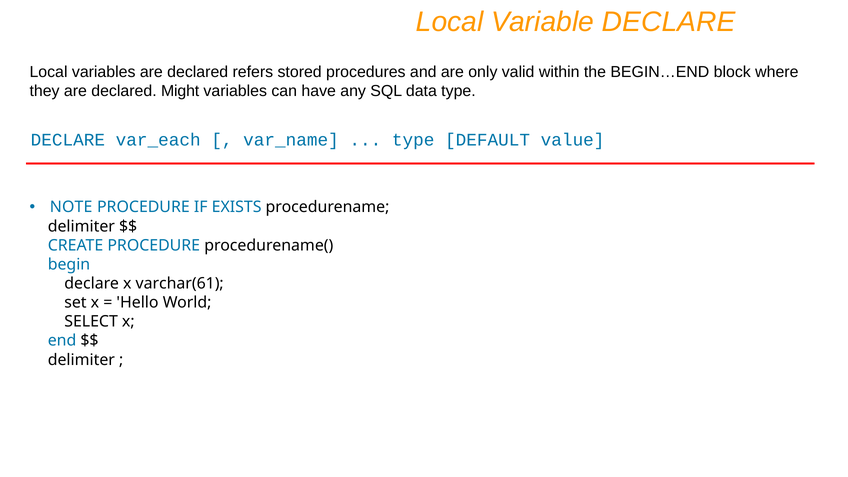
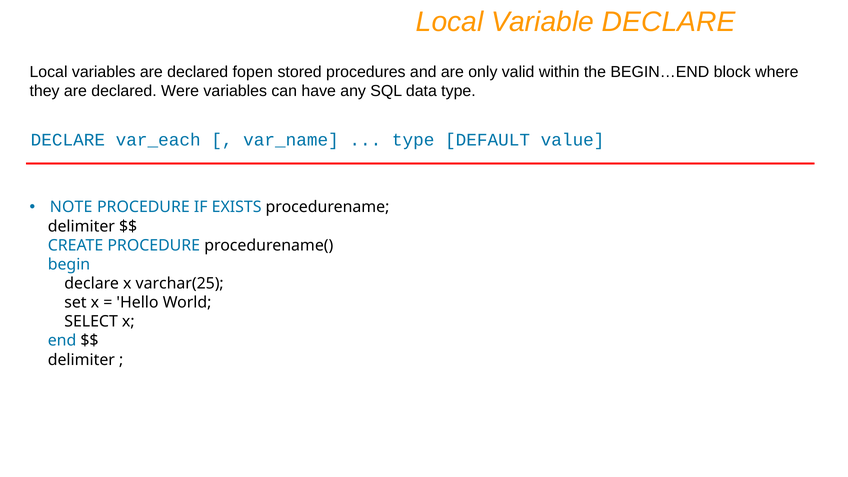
refers: refers -> fopen (253, 72)
Might: Might -> Were (180, 91)
varchar(61: varchar(61 -> varchar(25 (180, 284)
